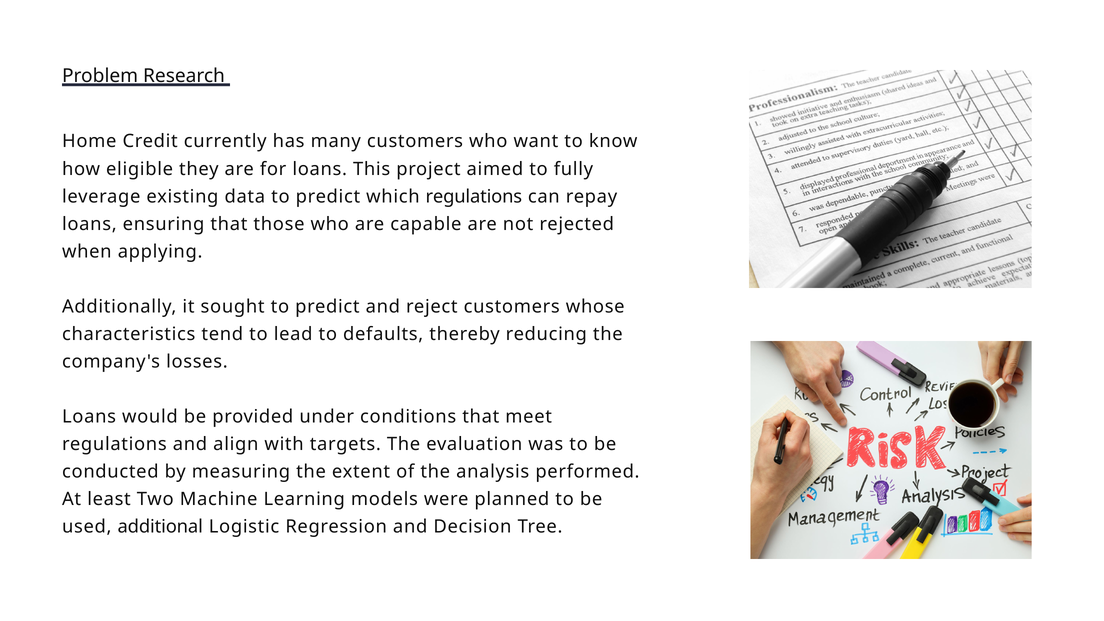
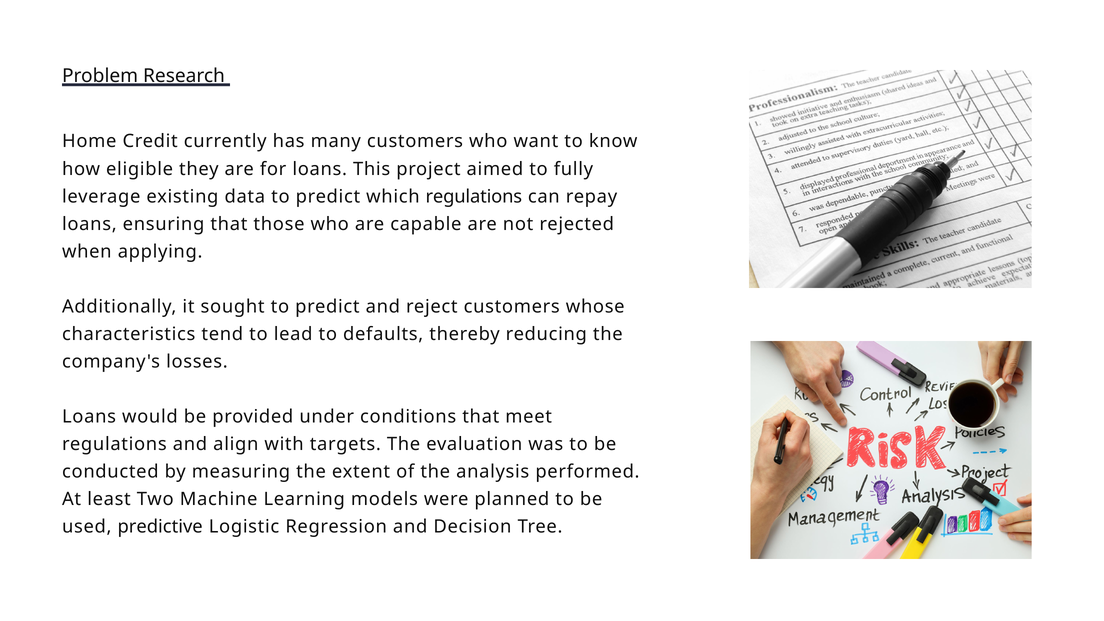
additional: additional -> predictive (160, 527)
